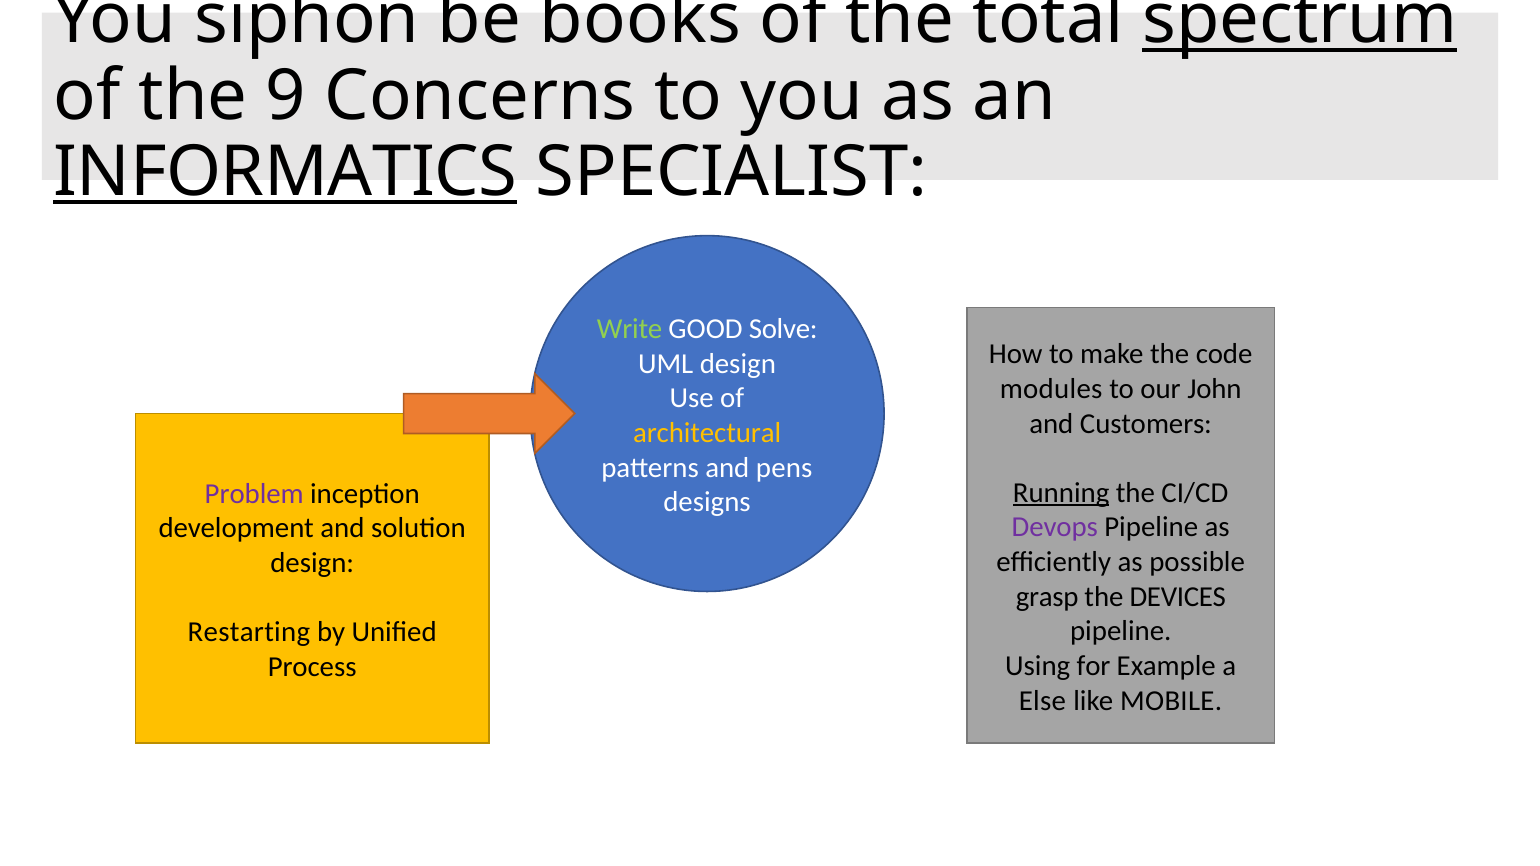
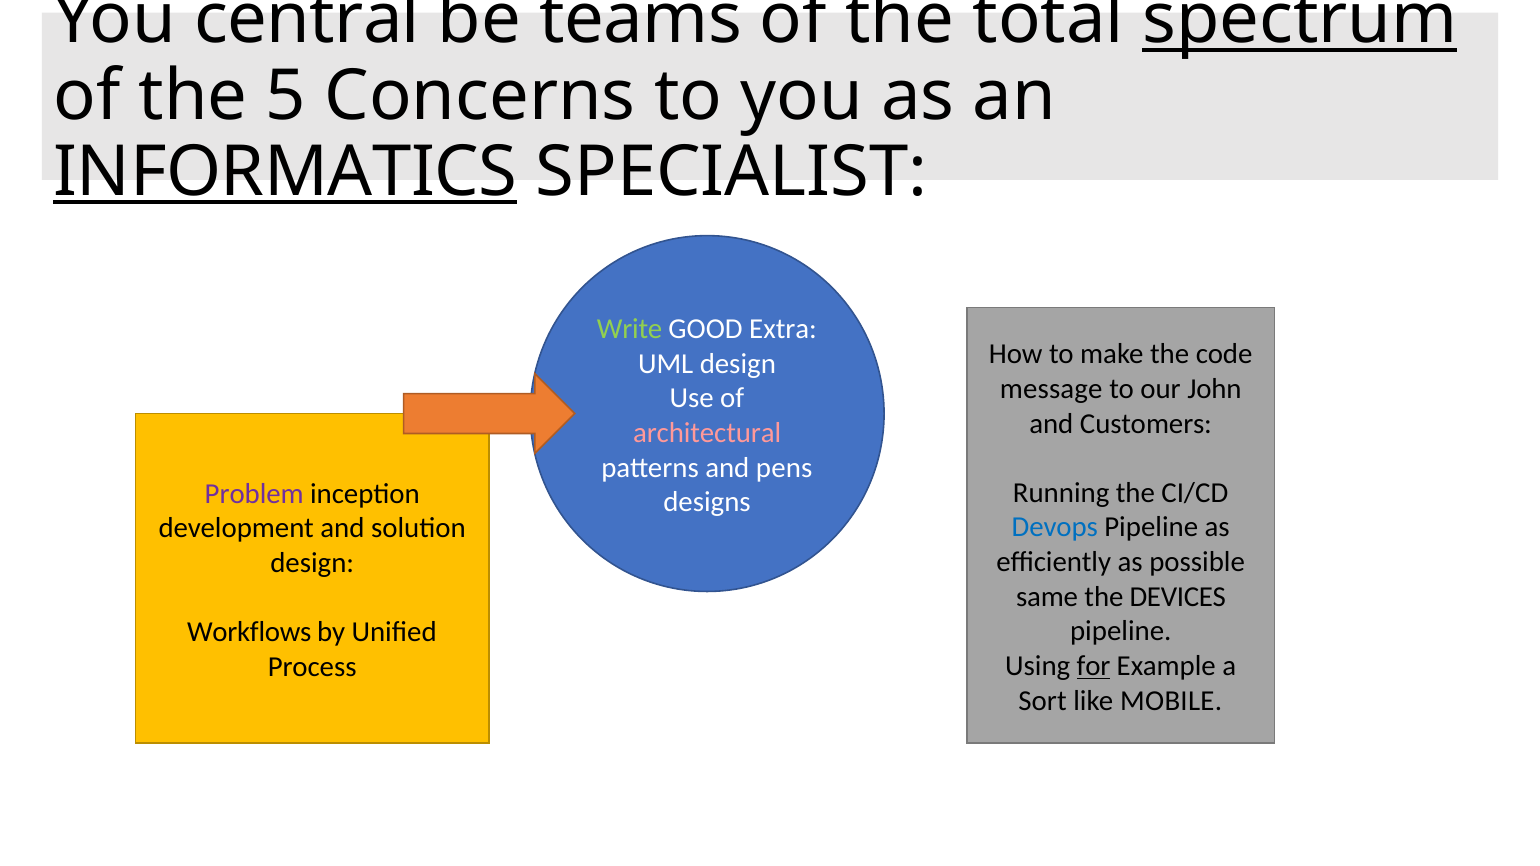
siphon: siphon -> central (307, 20)
books: books -> teams (641, 20)
9: 9 -> 5 (286, 96)
Solve: Solve -> Extra (783, 329)
modules: modules -> message (1051, 389)
architectural colour: yellow -> pink (707, 433)
Running underline: present -> none (1061, 493)
Devops colour: purple -> blue (1055, 528)
grasp: grasp -> same (1047, 597)
Restarting: Restarting -> Workflows (249, 633)
for underline: none -> present (1094, 666)
Else: Else -> Sort (1043, 701)
